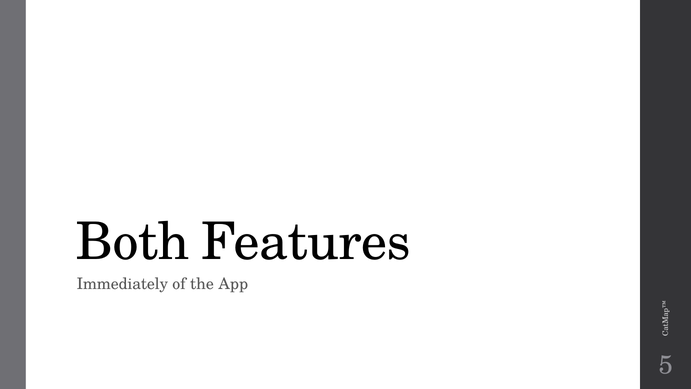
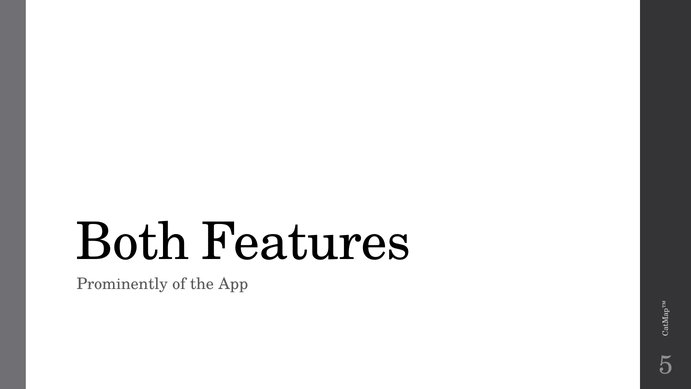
Immediately: Immediately -> Prominently (122, 284)
